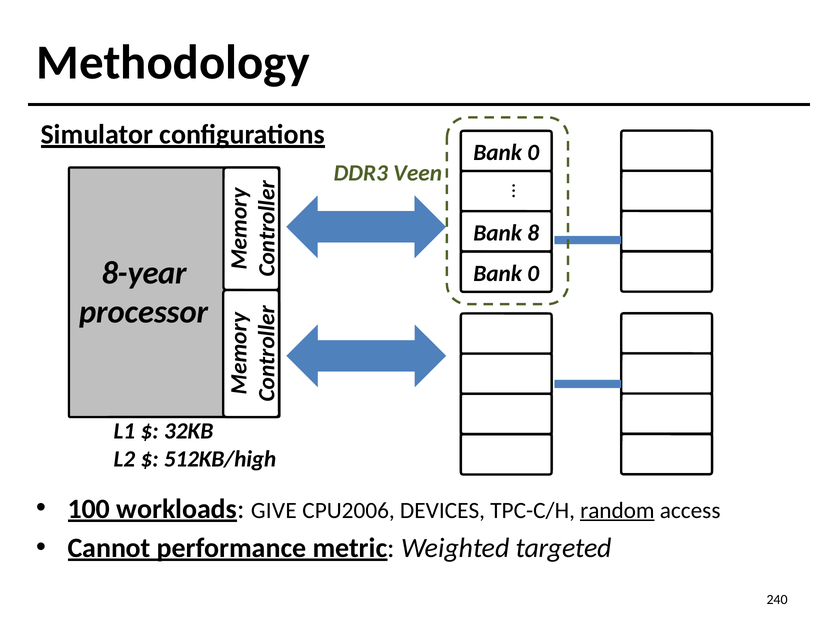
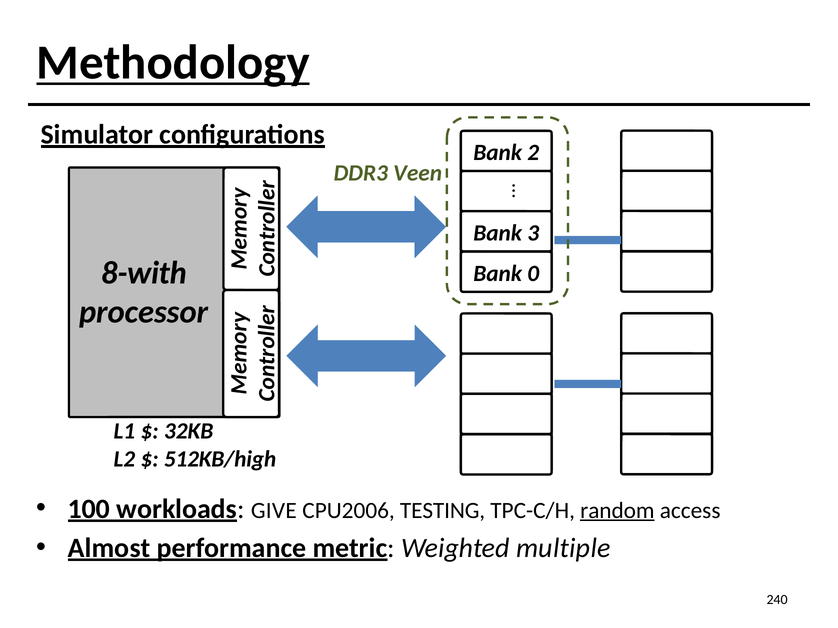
Methodology underline: none -> present (173, 63)
0: 0 -> 2 (533, 153)
8: 8 -> 3 (533, 233)
8-year: 8-year -> 8-with (144, 273)
DEVICES: DEVICES -> TESTING (443, 511)
Cannot: Cannot -> Almost (109, 548)
targeted: targeted -> multiple (563, 548)
